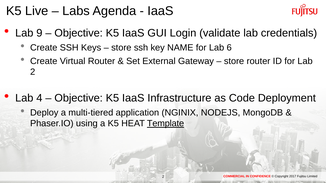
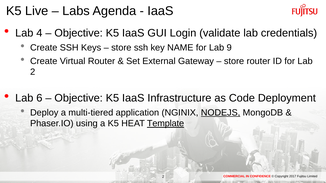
9: 9 -> 4 (39, 33)
6: 6 -> 9 (229, 48)
4: 4 -> 6 (39, 98)
NODEJS underline: none -> present (221, 113)
